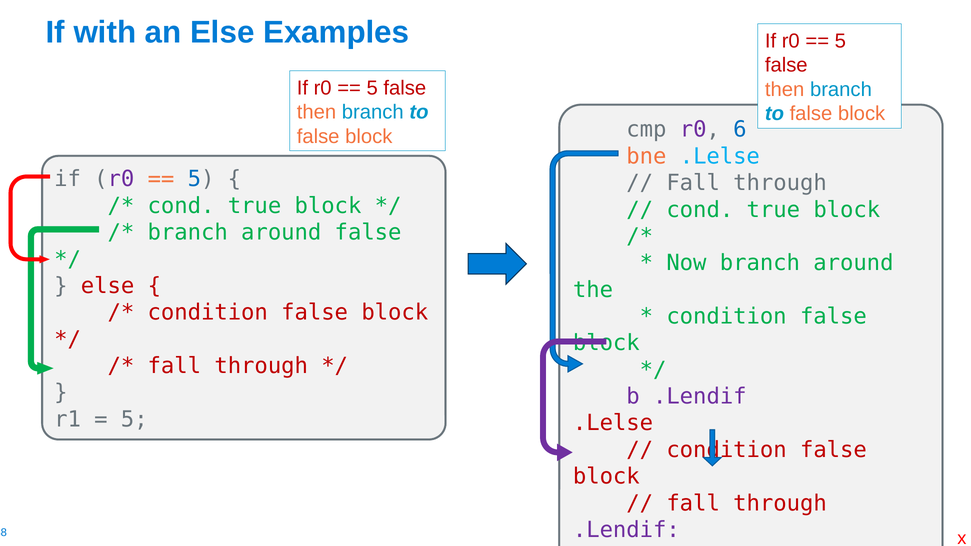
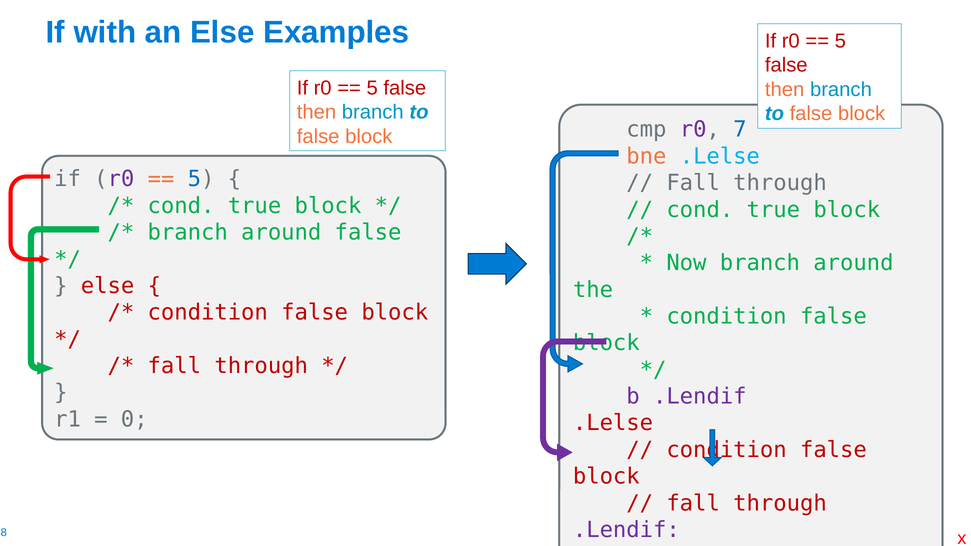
6: 6 -> 7 (740, 130)
5: 5 -> 0 (134, 419)
